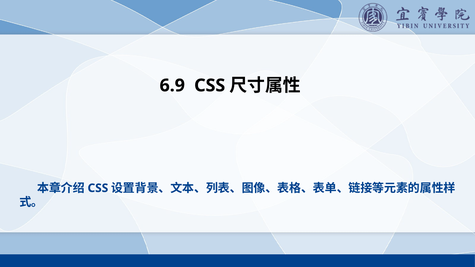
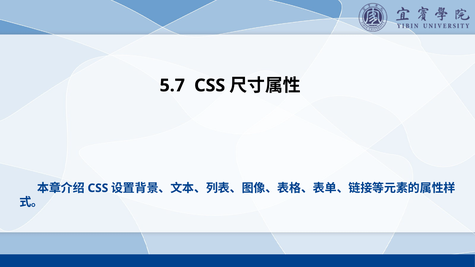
6.9: 6.9 -> 5.7 (172, 86)
